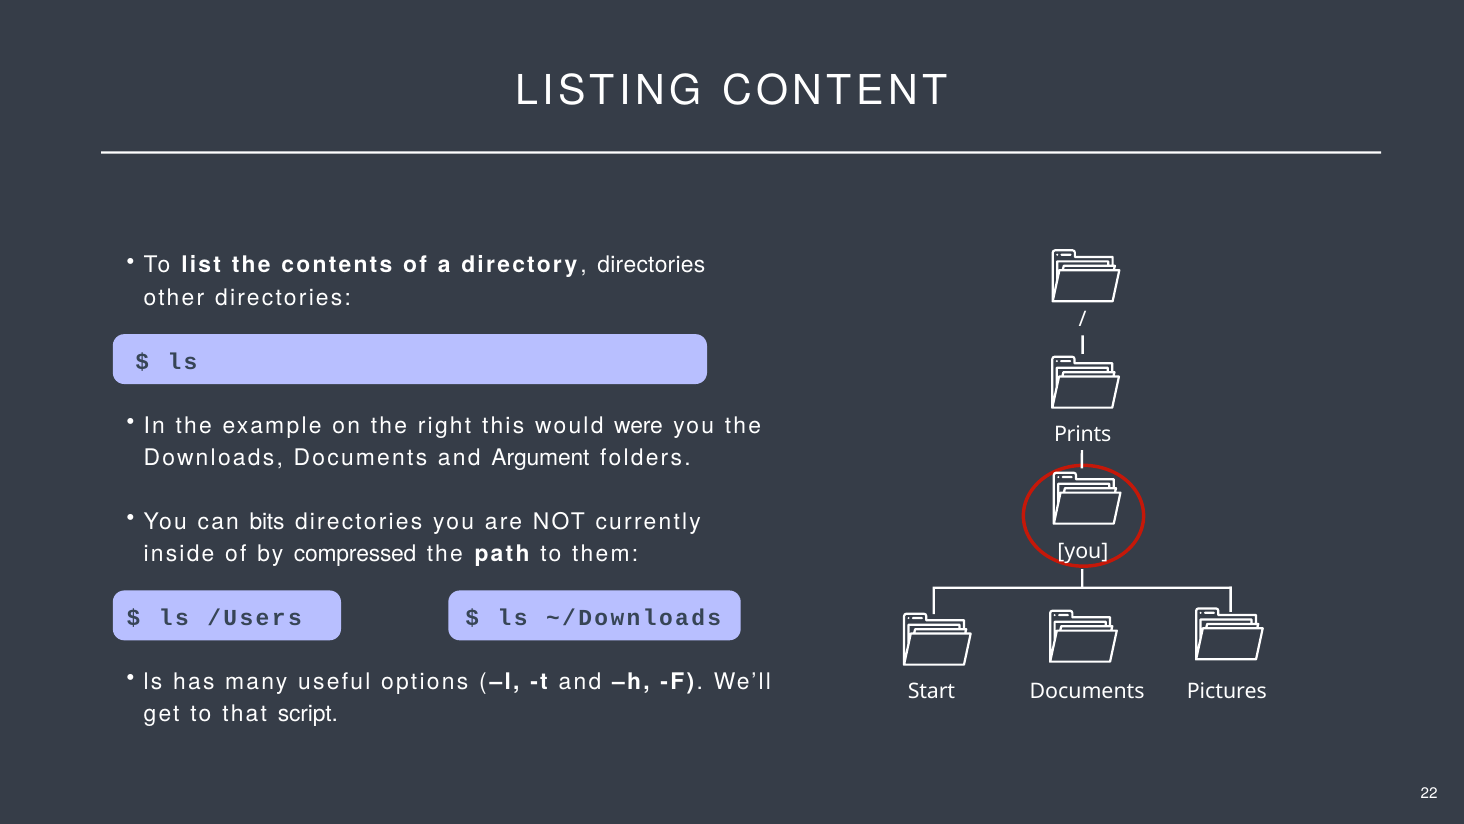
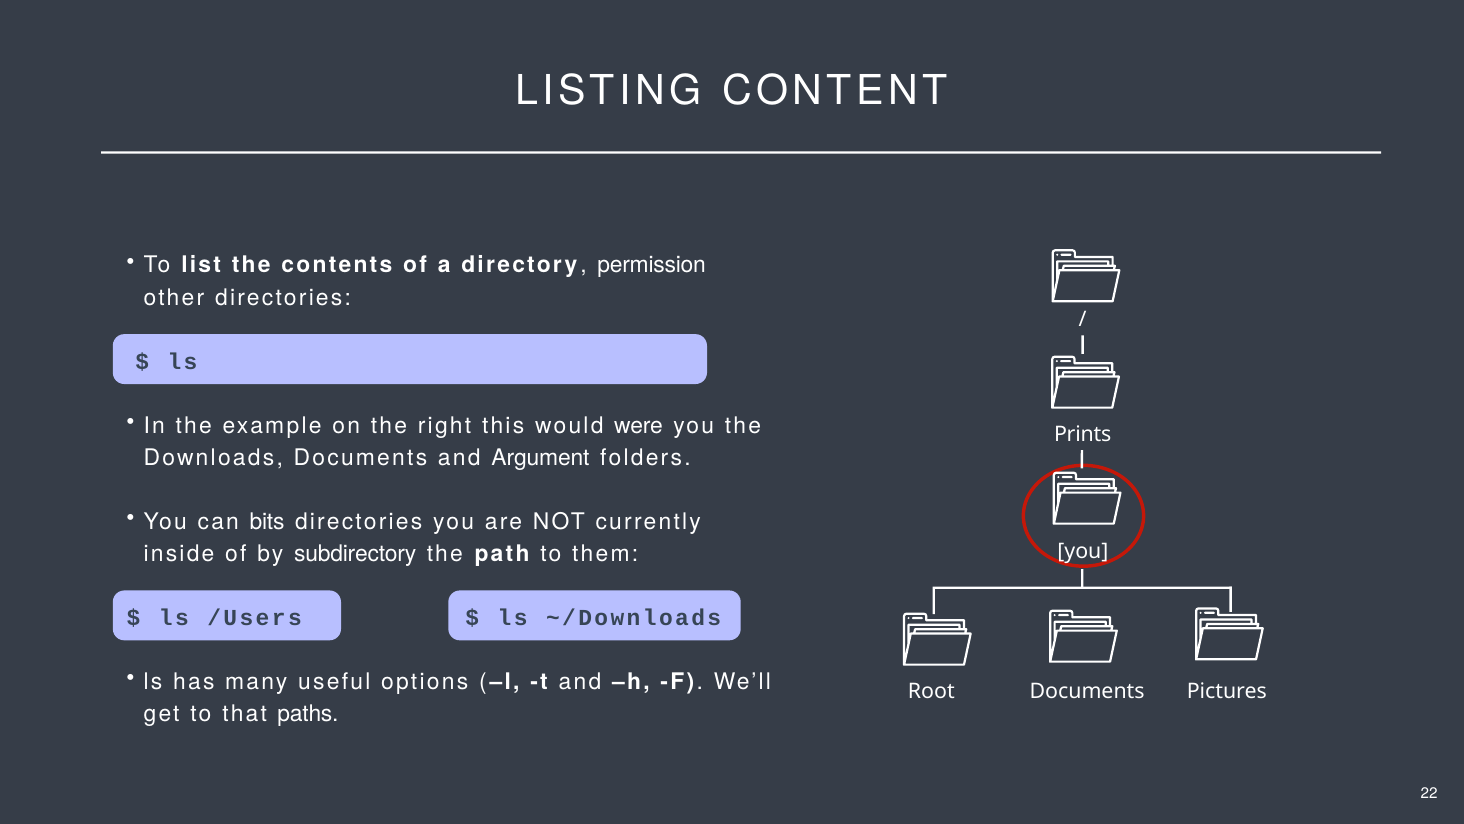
directory directories: directories -> permission (652, 265)
compressed: compressed -> subdirectory (355, 554)
Start: Start -> Root (931, 691)
script: script -> paths (308, 714)
